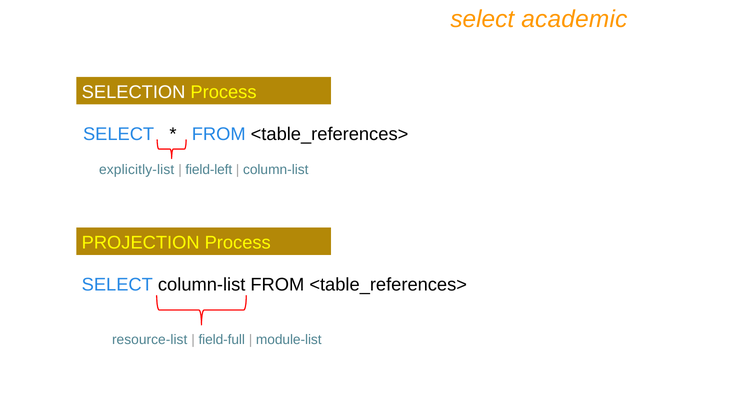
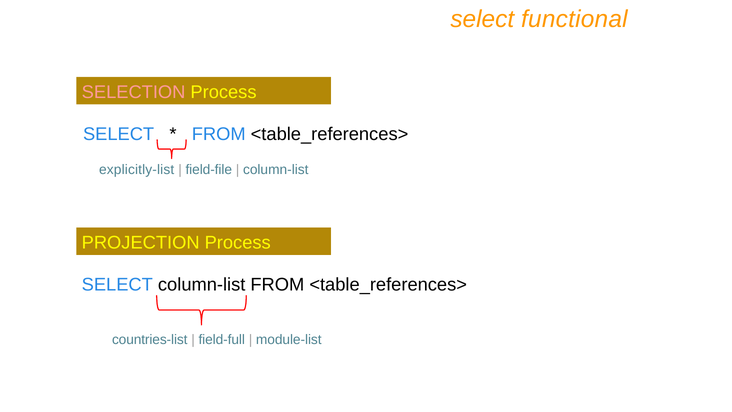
academic: academic -> functional (574, 19)
SELECTION colour: white -> pink (134, 92)
field-left: field-left -> field-file (209, 170)
resource-list: resource-list -> countries-list (150, 340)
